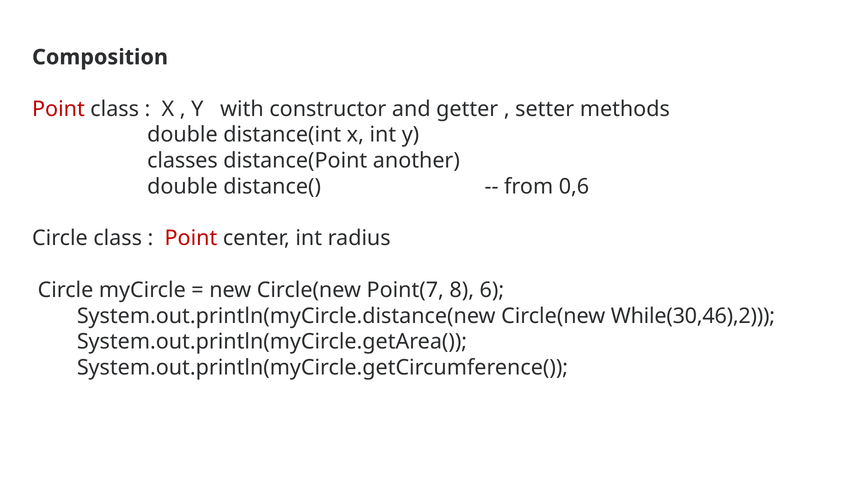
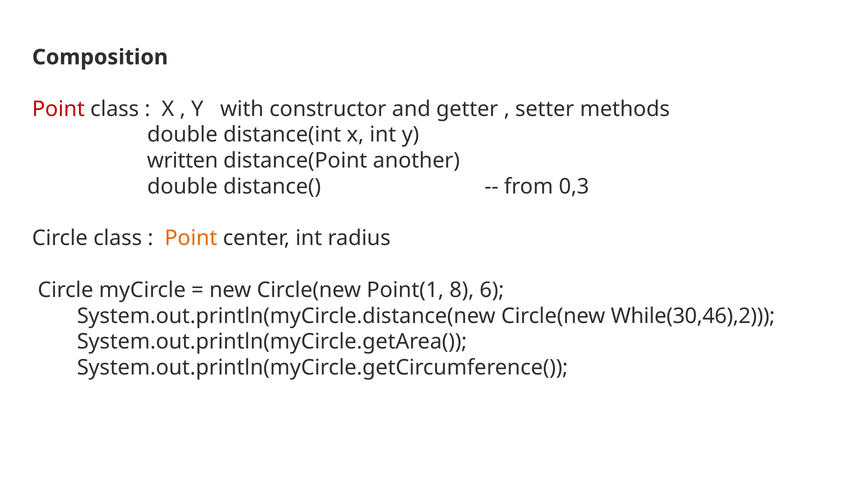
classes: classes -> written (183, 161)
0,6: 0,6 -> 0,3 (574, 187)
Point colour: red -> orange (191, 238)
Point(7: Point(7 -> Point(1 (405, 290)
